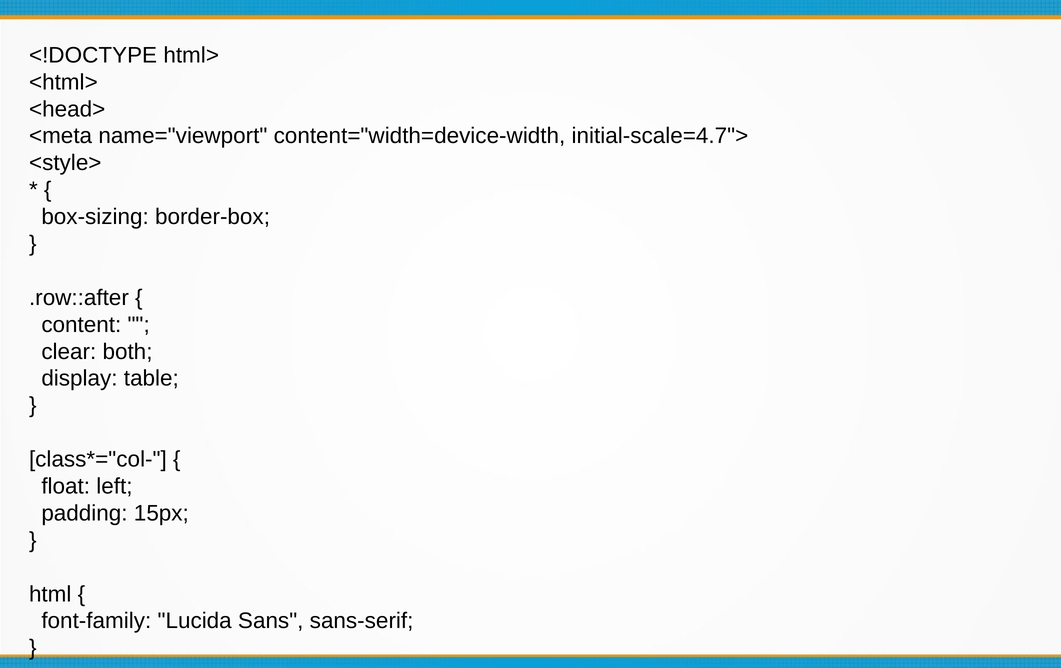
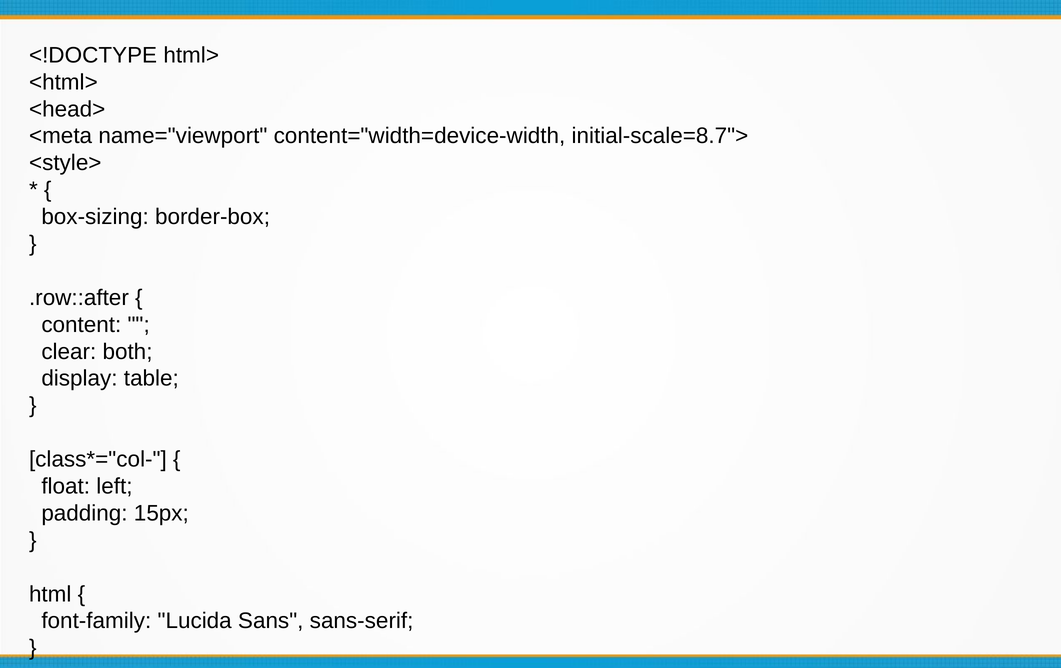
initial-scale=4.7">: initial-scale=4.7"> -> initial-scale=8.7"> (660, 136)
